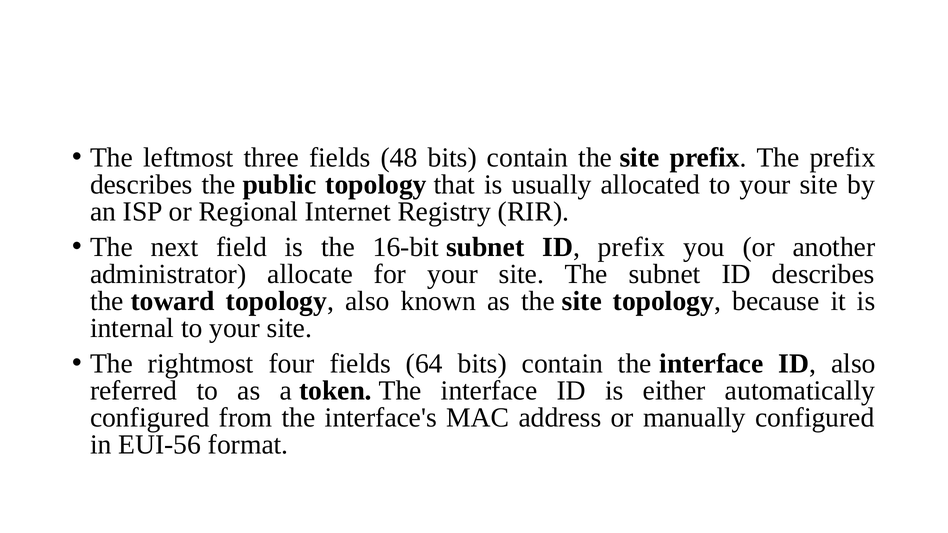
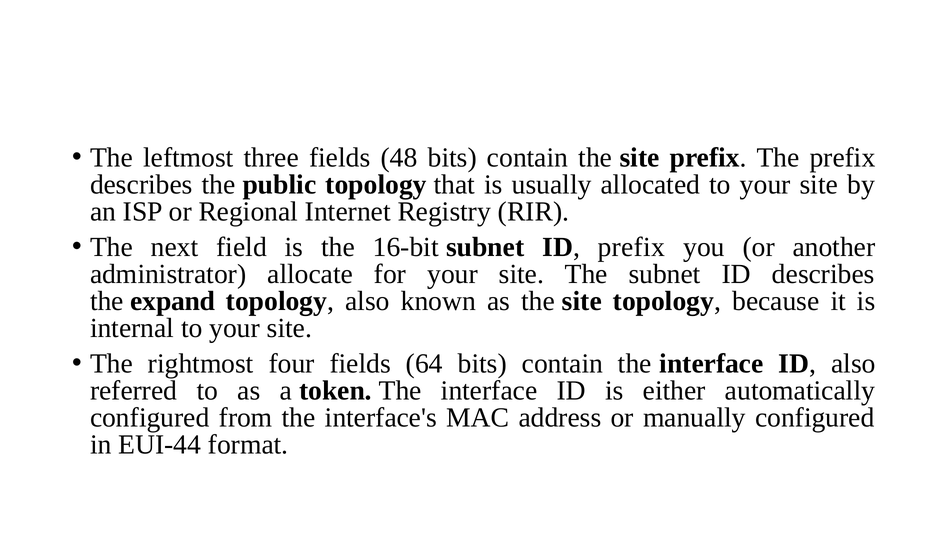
toward: toward -> expand (173, 301)
EUI-56: EUI-56 -> EUI-44 (160, 445)
